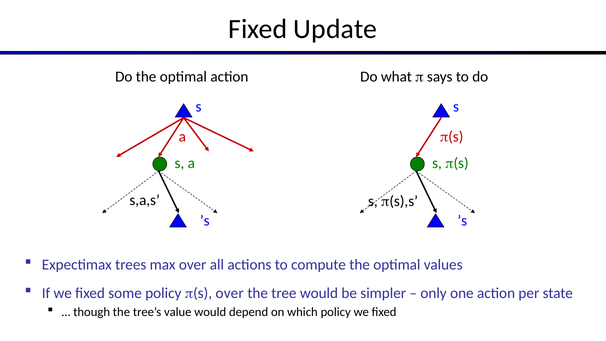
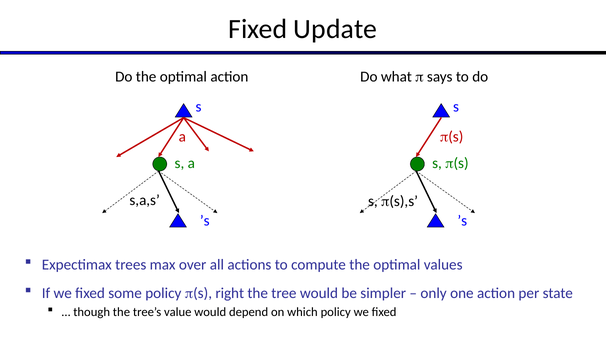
(s over: over -> right (230, 293)
